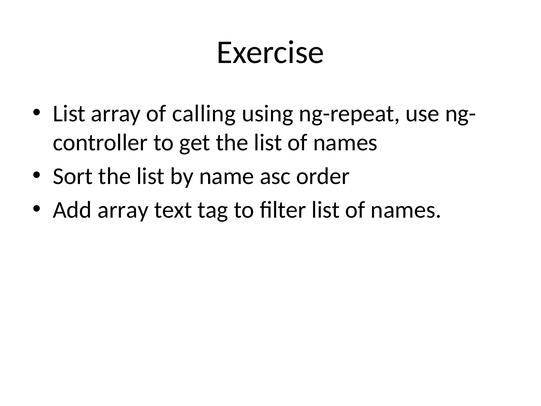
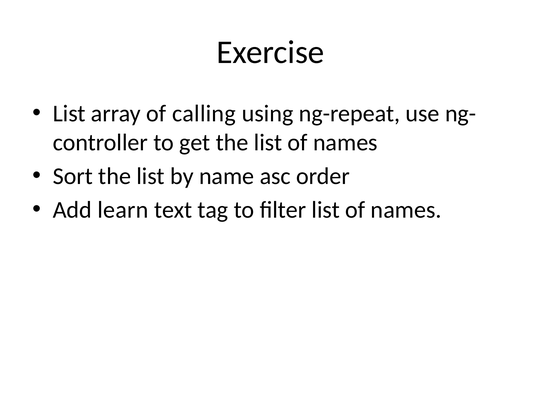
Add array: array -> learn (123, 210)
